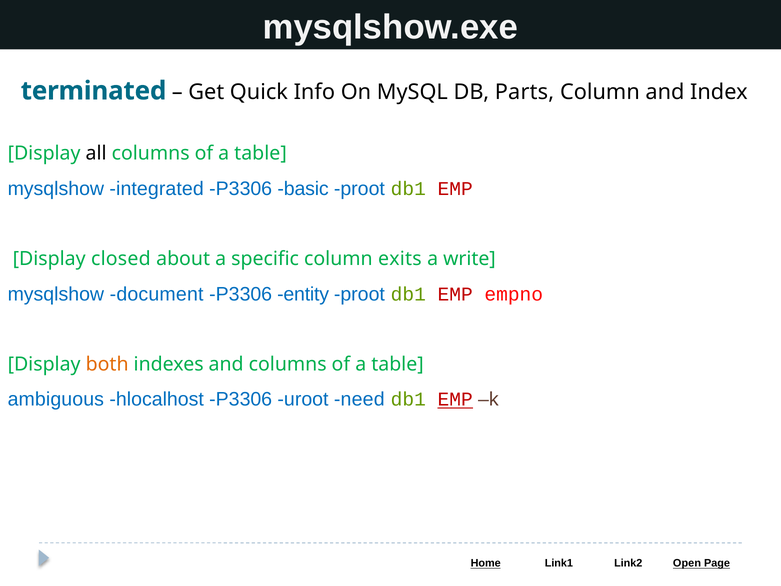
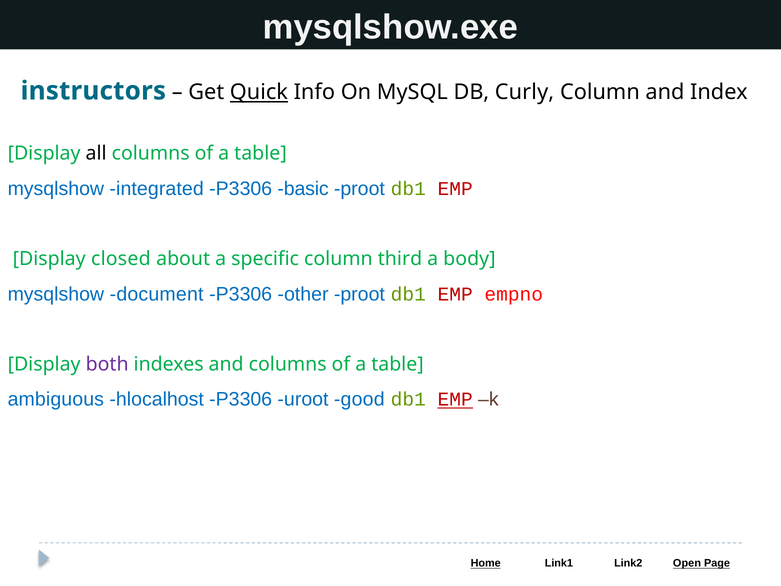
terminated: terminated -> instructors (93, 91)
Quick underline: none -> present (259, 92)
Parts: Parts -> Curly (524, 92)
exits: exits -> third (400, 259)
write: write -> body (469, 259)
entity: entity -> other (303, 294)
both colour: orange -> purple (107, 364)
need: need -> good (359, 399)
